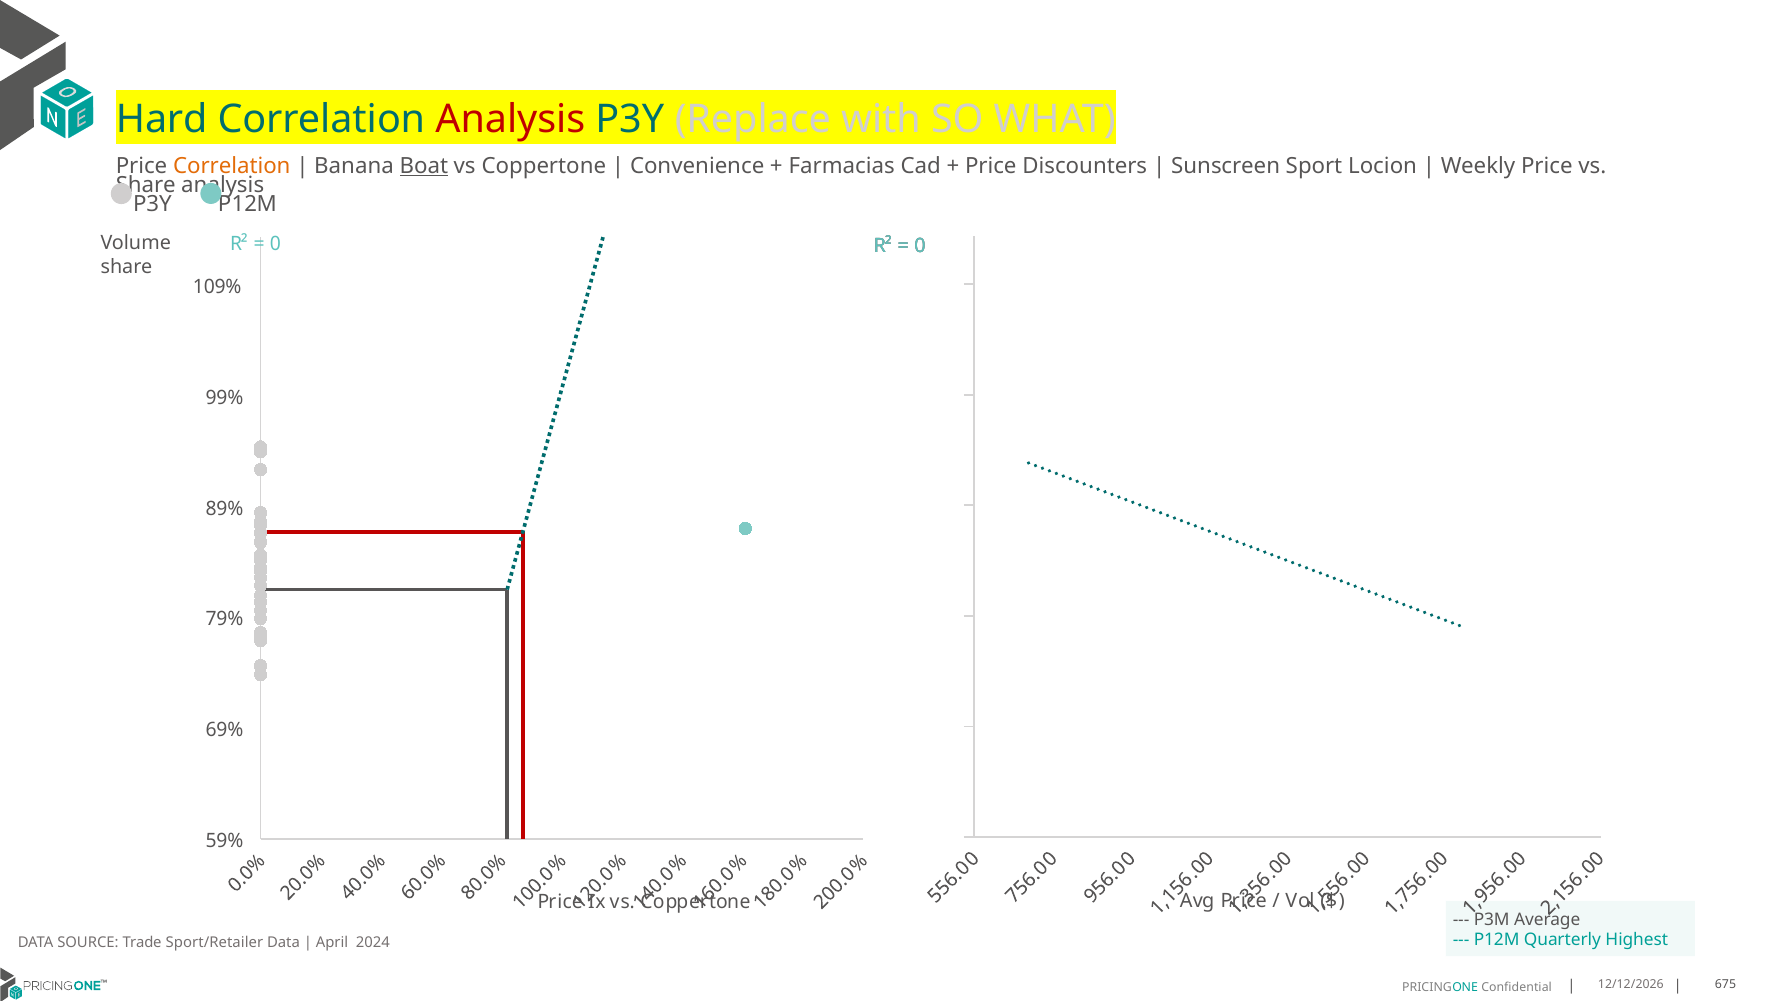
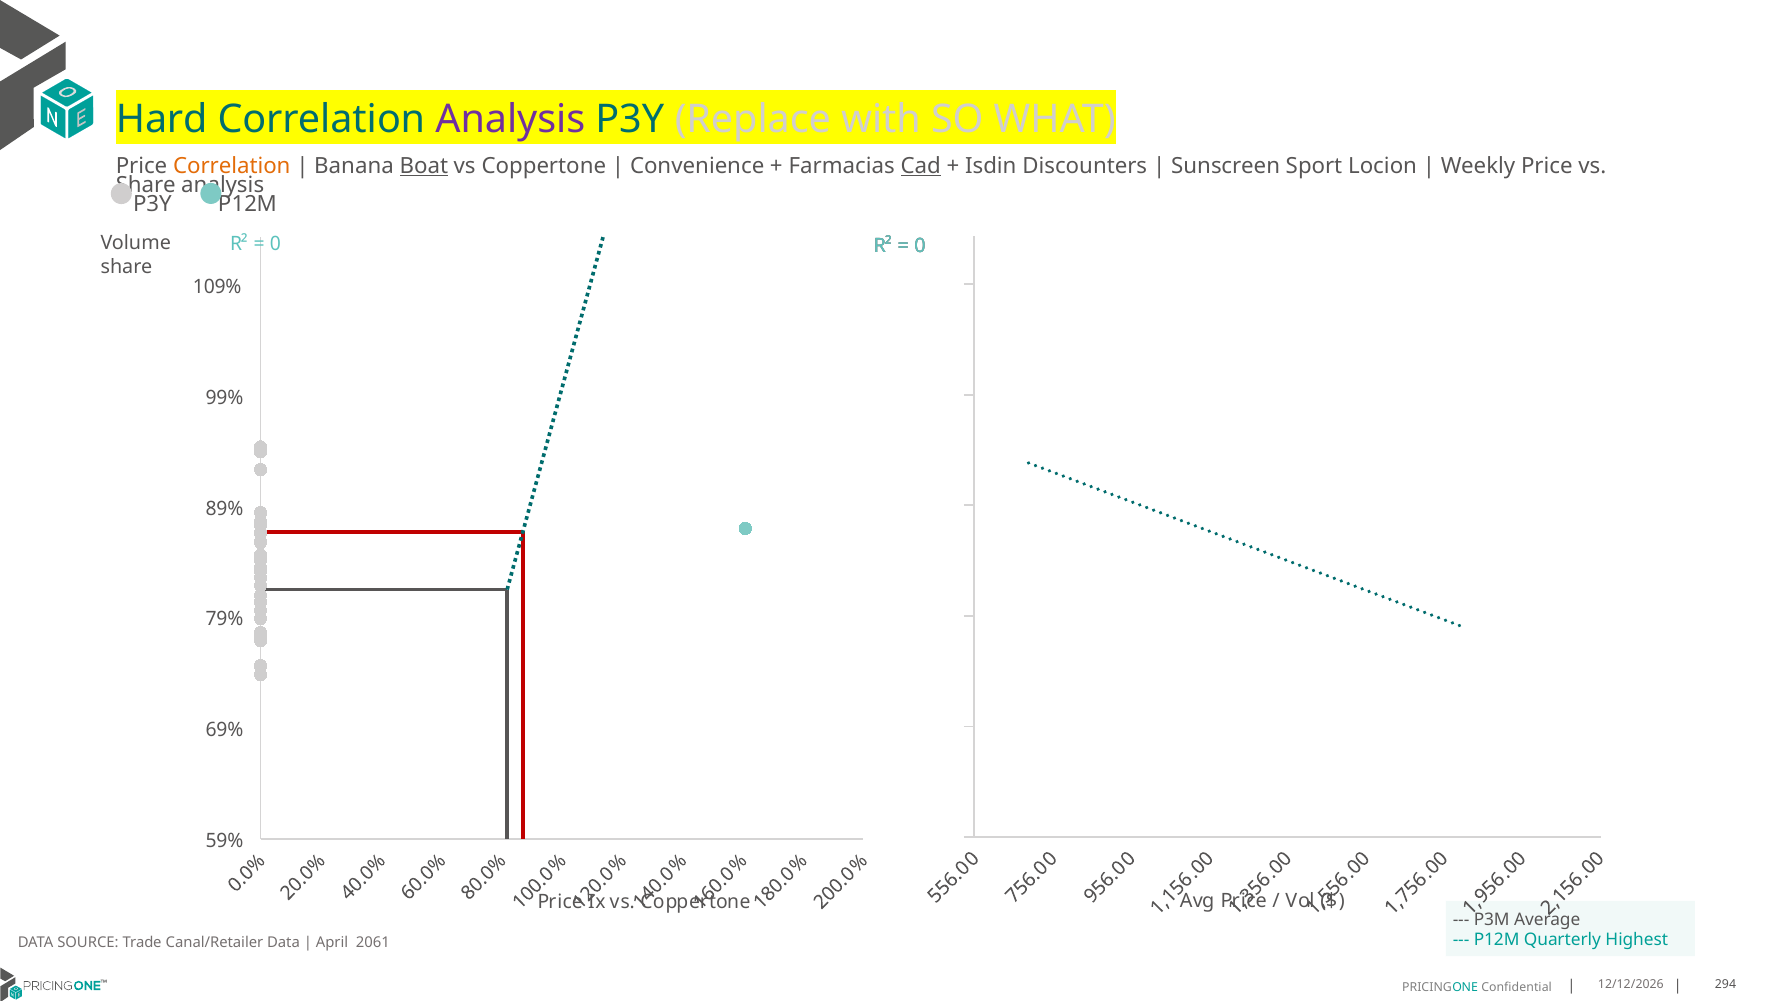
Analysis colour: red -> purple (510, 120)
Cad underline: none -> present (921, 166)
Price: Price -> Isdin (991, 166)
Sport/Retailer: Sport/Retailer -> Canal/Retailer (215, 943)
2024: 2024 -> 2061 (373, 943)
675: 675 -> 294 (1725, 984)
